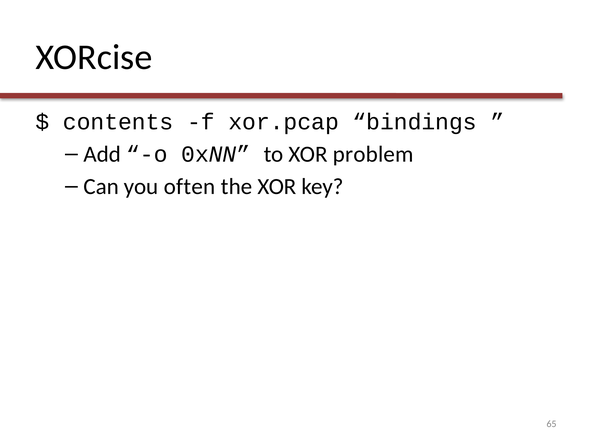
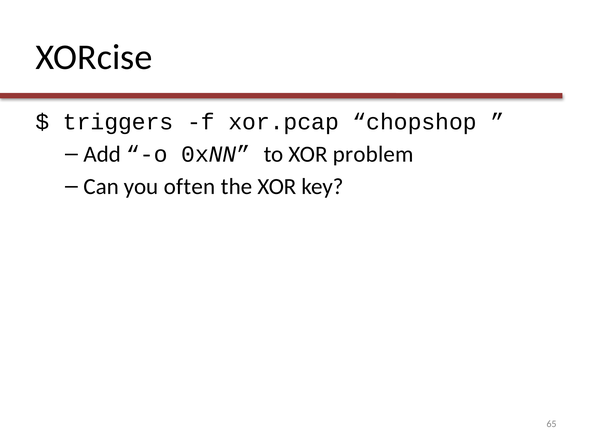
contents: contents -> triggers (118, 122)
bindings: bindings -> chopshop (415, 122)
